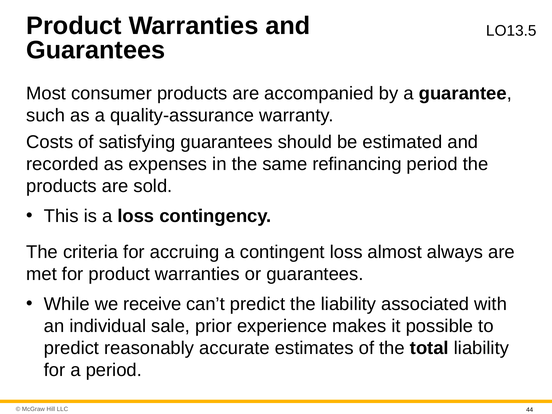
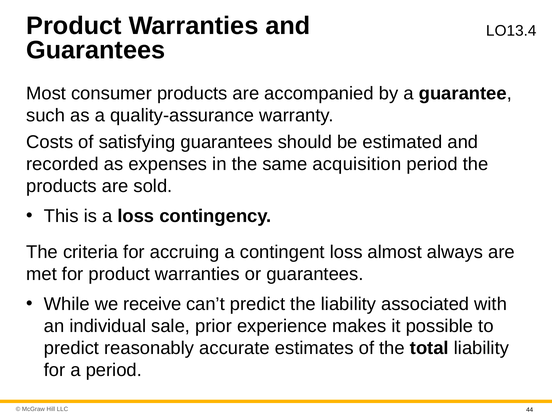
O13.5: O13.5 -> O13.4 (516, 31)
refinancing: refinancing -> acquisition (357, 164)
